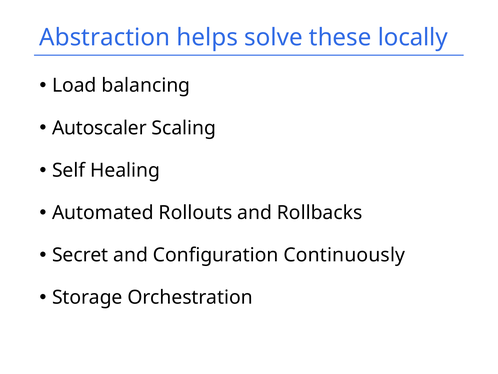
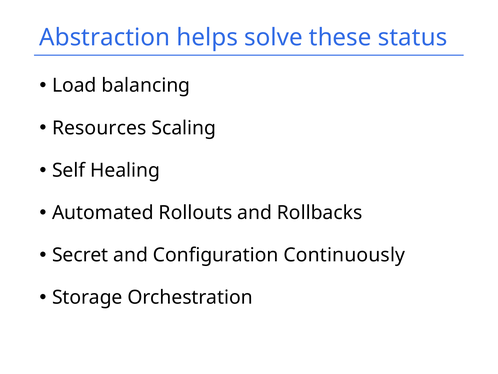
locally: locally -> status (413, 37)
Autoscaler: Autoscaler -> Resources (99, 128)
